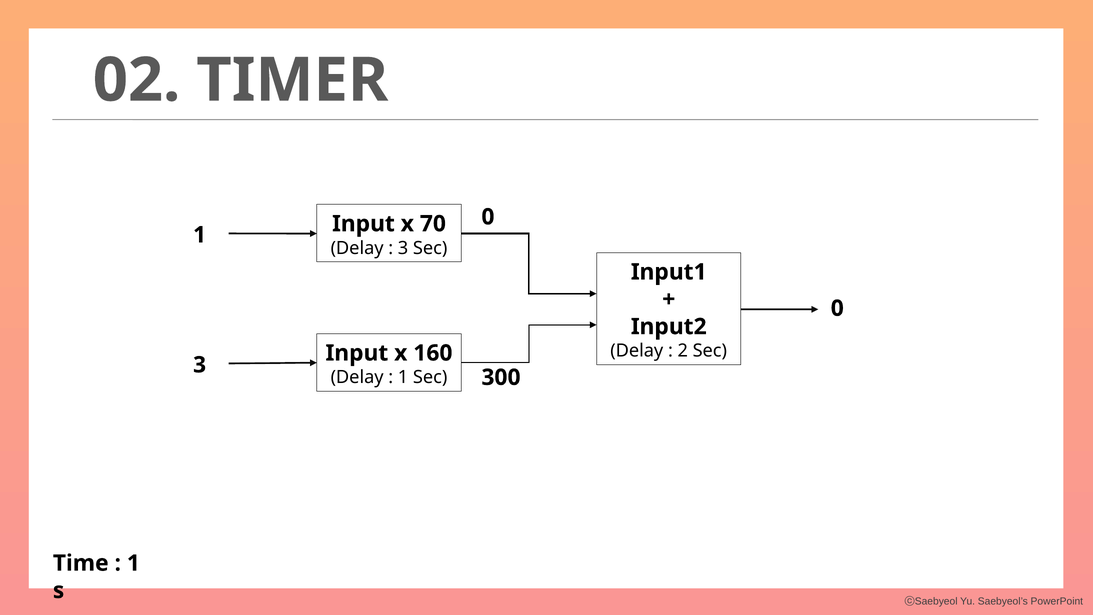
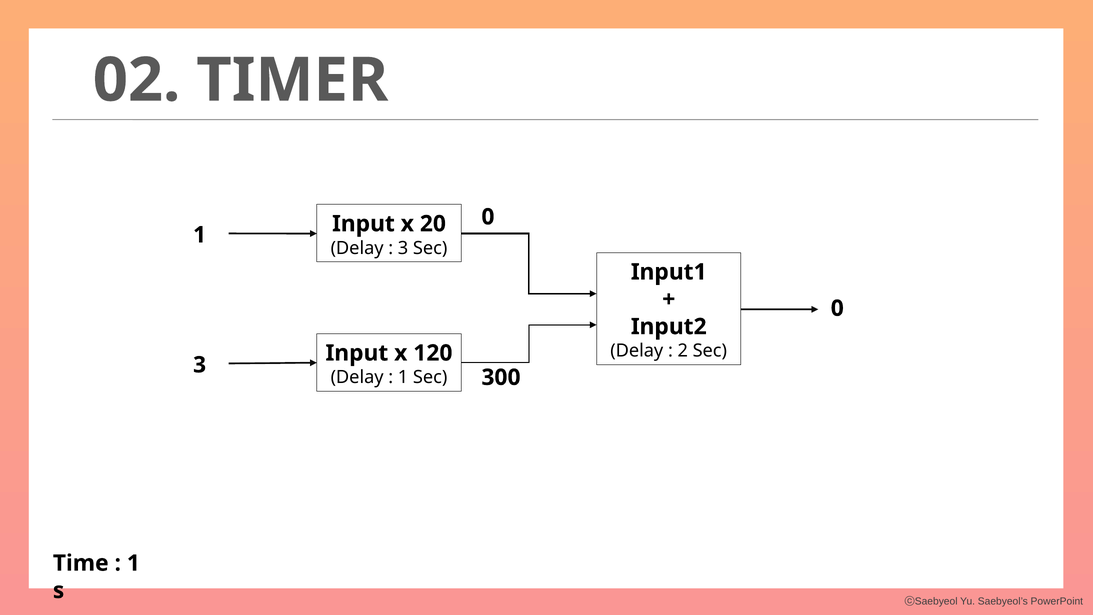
70: 70 -> 20 (433, 224)
160: 160 -> 120 (433, 353)
